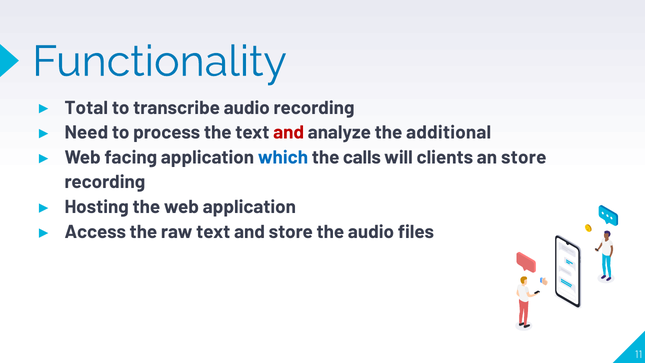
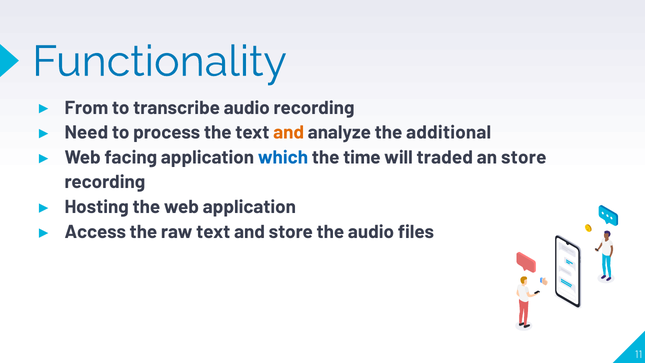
Total: Total -> From (86, 108)
and colour: red -> orange (289, 133)
calls: calls -> time (362, 157)
clients: clients -> traded (445, 157)
